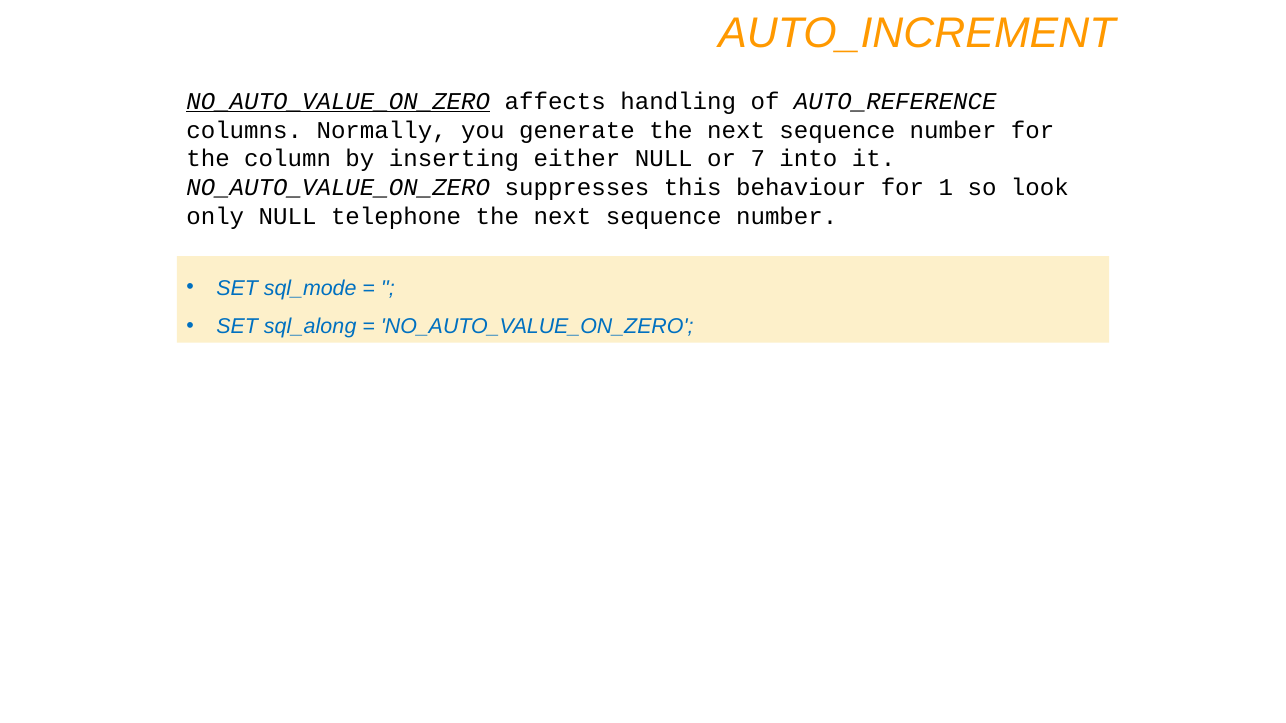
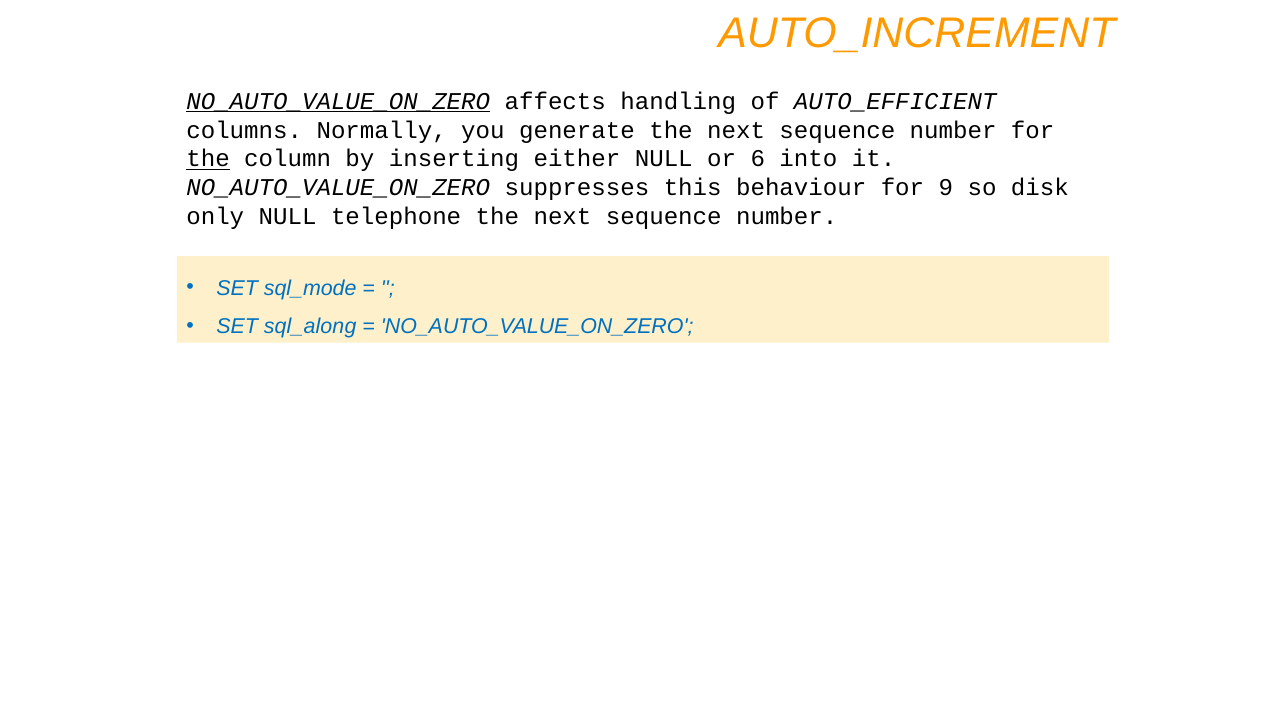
AUTO_REFERENCE: AUTO_REFERENCE -> AUTO_EFFICIENT (895, 101)
the underline: none -> present (208, 159)
7: 7 -> 6 (758, 159)
1: 1 -> 9 (946, 188)
look: look -> disk (1040, 188)
